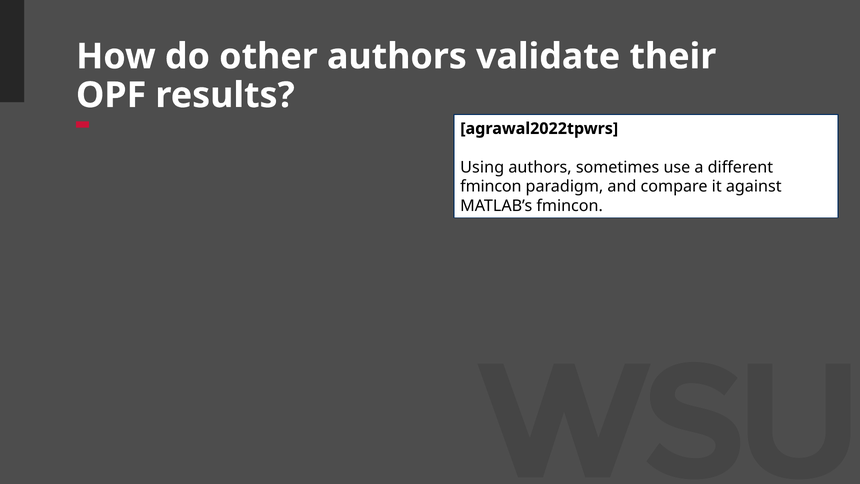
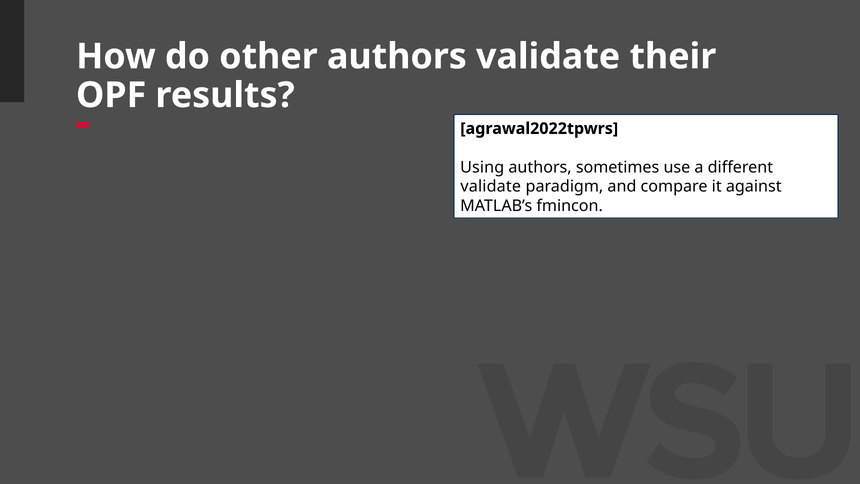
fmincon: fmincon -> validate (491, 187)
